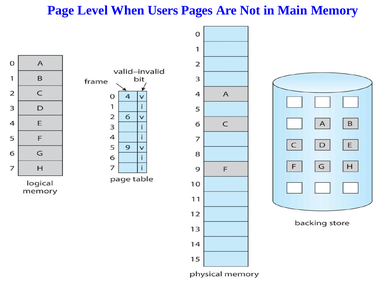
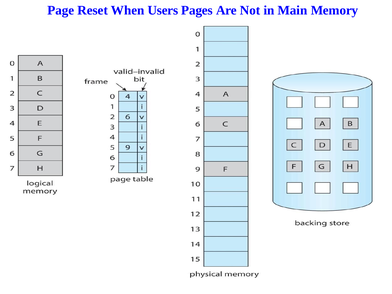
Level: Level -> Reset (93, 10)
